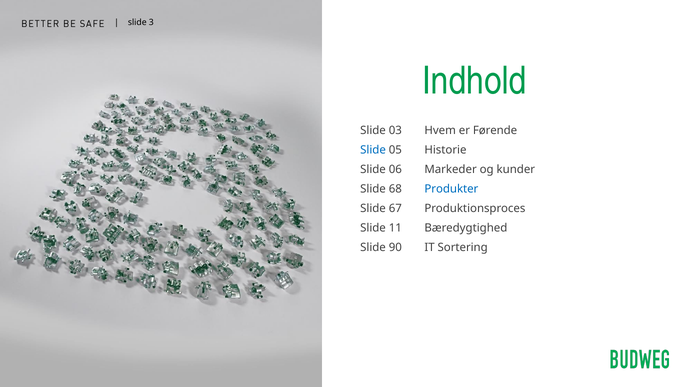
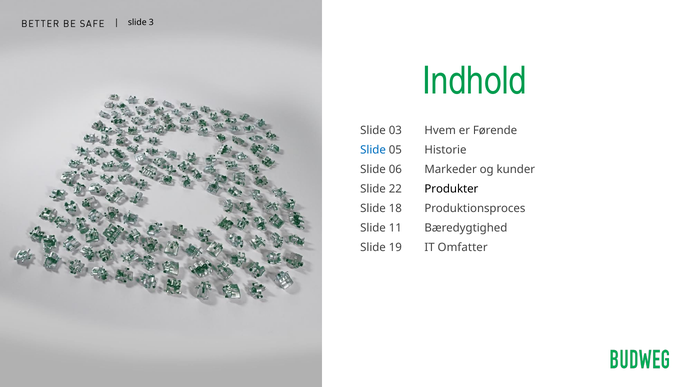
68: 68 -> 22 (395, 189)
Produkter colour: blue -> black (451, 189)
67: 67 -> 18 (395, 209)
90: 90 -> 19 (395, 248)
Sortering: Sortering -> Omfatter (463, 248)
